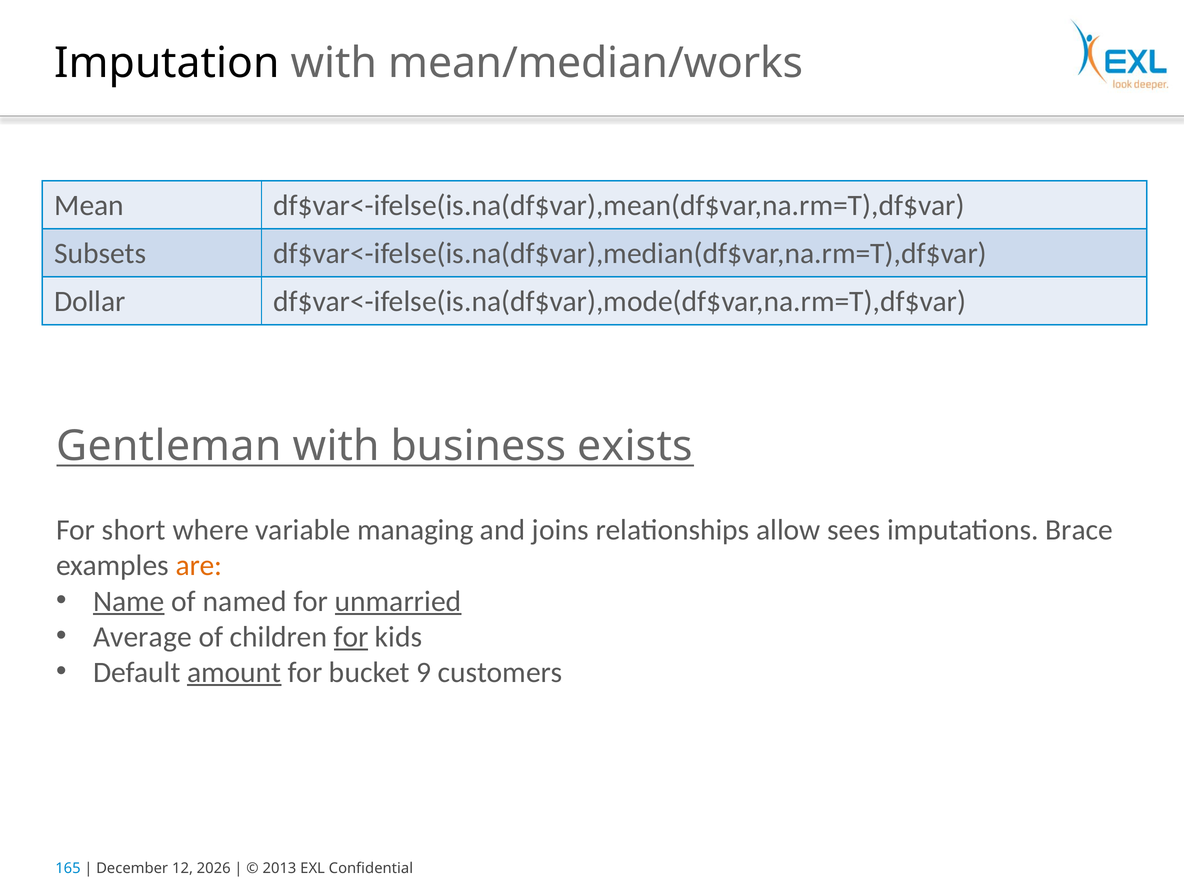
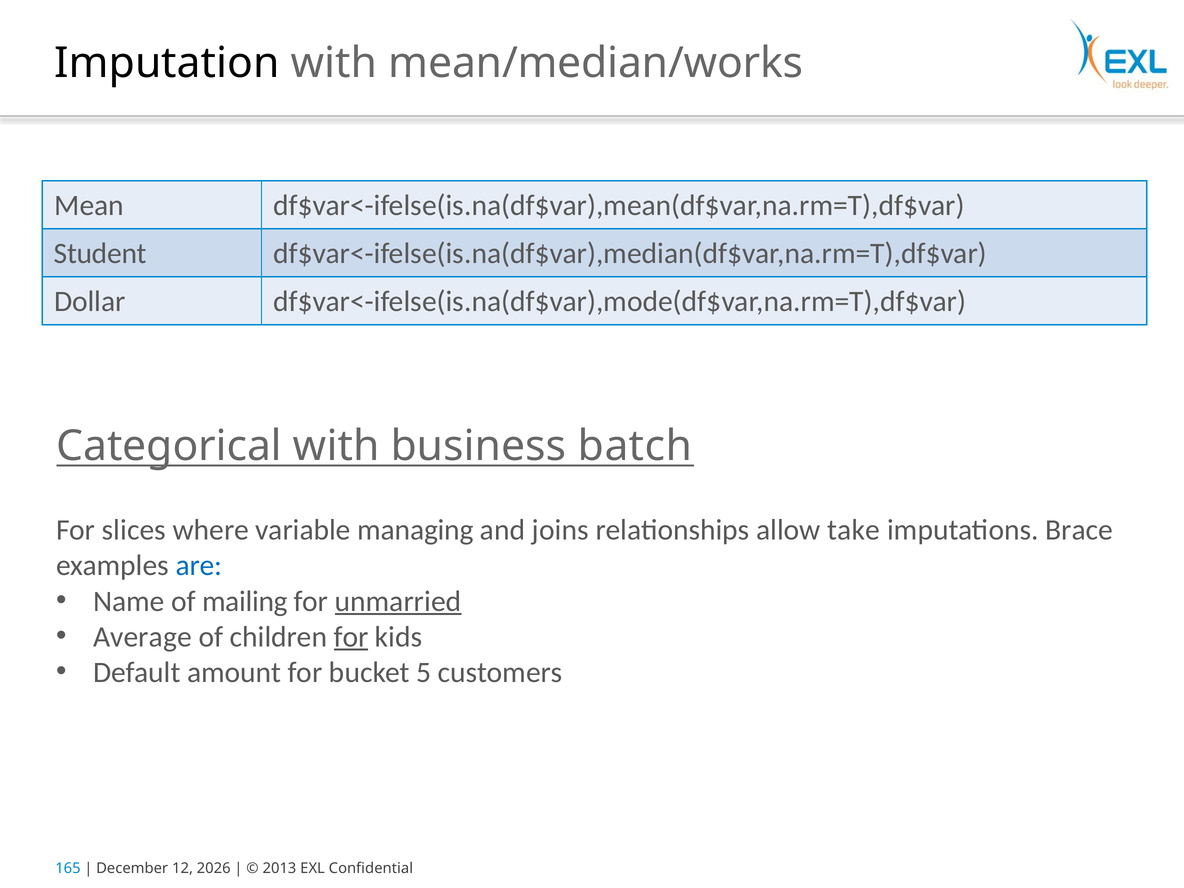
Subsets: Subsets -> Student (100, 253)
Gentleman: Gentleman -> Categorical (169, 446)
exists: exists -> batch (635, 446)
short: short -> slices (134, 530)
sees: sees -> take (854, 530)
are colour: orange -> blue (199, 566)
Name underline: present -> none (129, 601)
named: named -> mailing (245, 601)
amount underline: present -> none (234, 672)
9: 9 -> 5 (424, 672)
